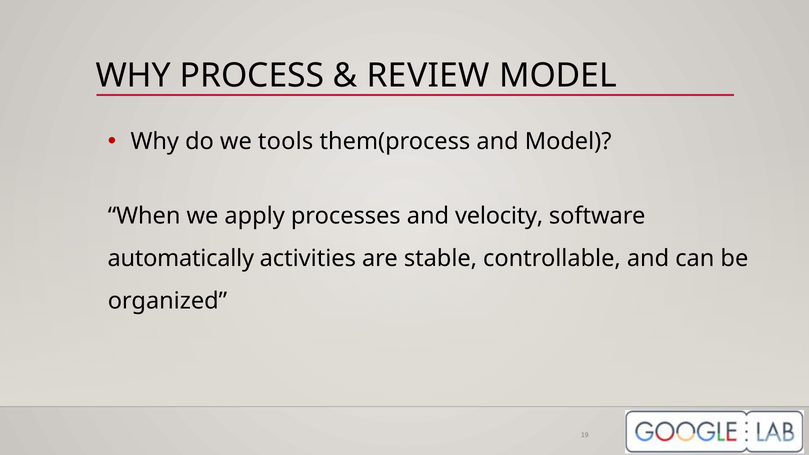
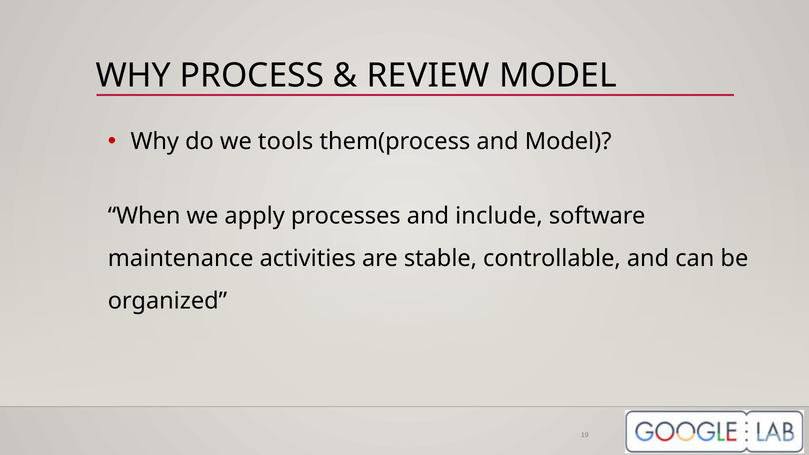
velocity: velocity -> include (499, 216)
automatically: automatically -> maintenance (181, 259)
